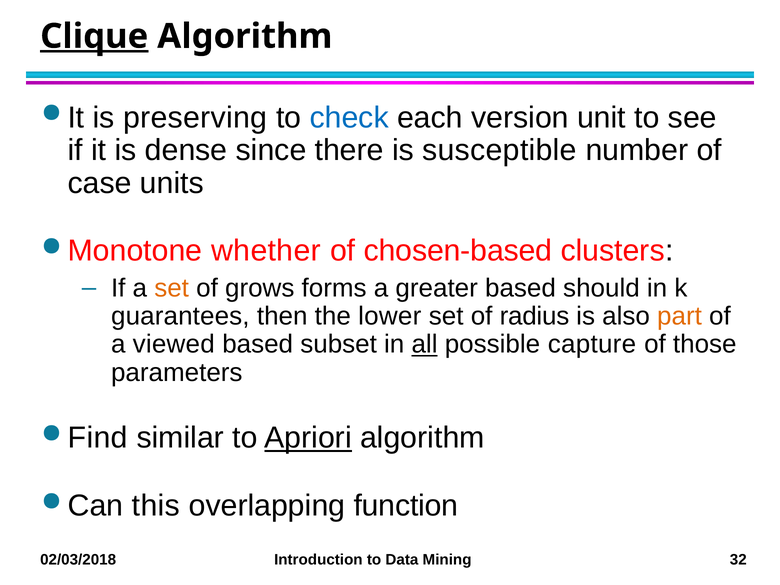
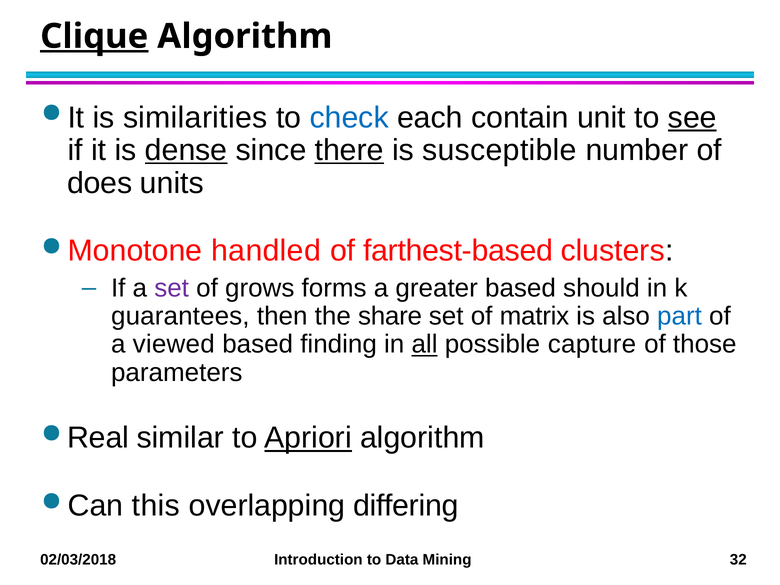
preserving: preserving -> similarities (195, 117)
version: version -> contain (520, 117)
see underline: none -> present (692, 117)
dense underline: none -> present (186, 150)
there underline: none -> present (349, 150)
case: case -> does (100, 183)
whether: whether -> handled (266, 251)
chosen-based: chosen-based -> farthest-based (458, 251)
set colour: orange -> purple (172, 288)
lower: lower -> share (390, 316)
radius: radius -> matrix (534, 316)
part colour: orange -> blue (680, 316)
subset: subset -> finding (339, 344)
Find: Find -> Real (98, 438)
function: function -> differing (406, 506)
